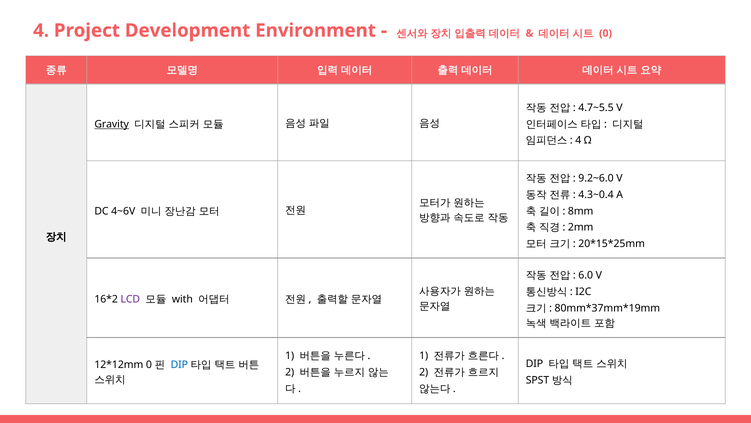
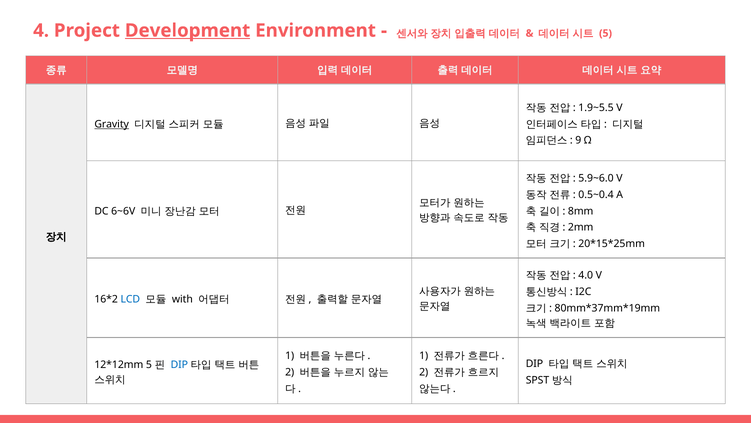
Development underline: none -> present (188, 30)
0: 0 -> 5 (606, 33)
4.7~5.5: 4.7~5.5 -> 1.9~5.5 (596, 108)
4: 4 -> 9 (578, 140)
9.2~6.0: 9.2~6.0 -> 5.9~6.0 (596, 178)
4.3~0.4: 4.3~0.4 -> 0.5~0.4 (596, 194)
4~6V: 4~6V -> 6~6V (123, 211)
6.0: 6.0 -> 4.0 (586, 275)
LCD colour: purple -> blue (130, 299)
0: 0 -> 5 (149, 364)
